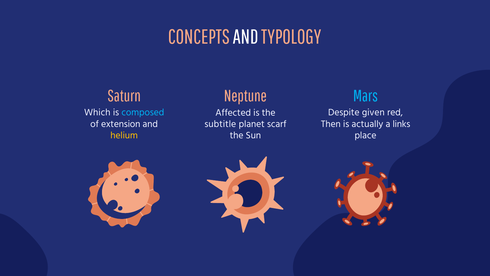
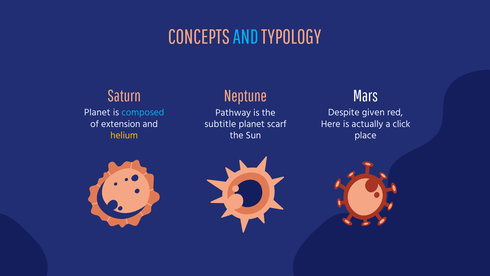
AND colour: white -> light blue (246, 37)
Mars colour: light blue -> white (366, 96)
Which: Which -> Planet (97, 112)
Affected: Affected -> Pathway (233, 112)
Then: Then -> Here (331, 124)
links: links -> click (401, 124)
